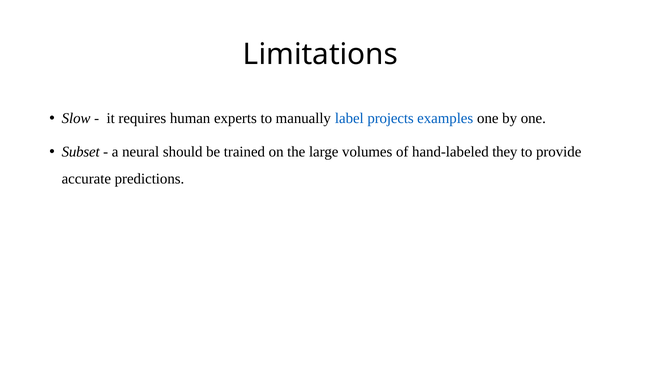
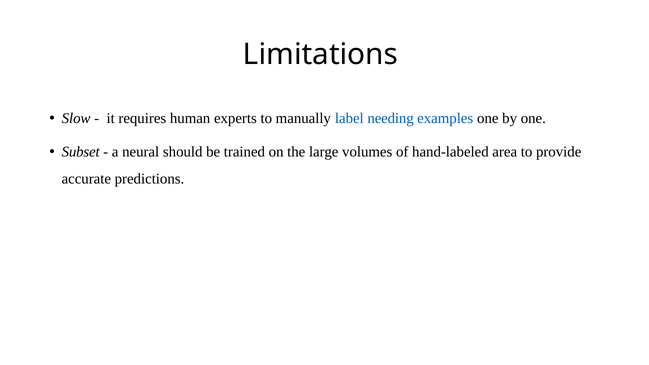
projects: projects -> needing (391, 118)
they: they -> area (505, 152)
